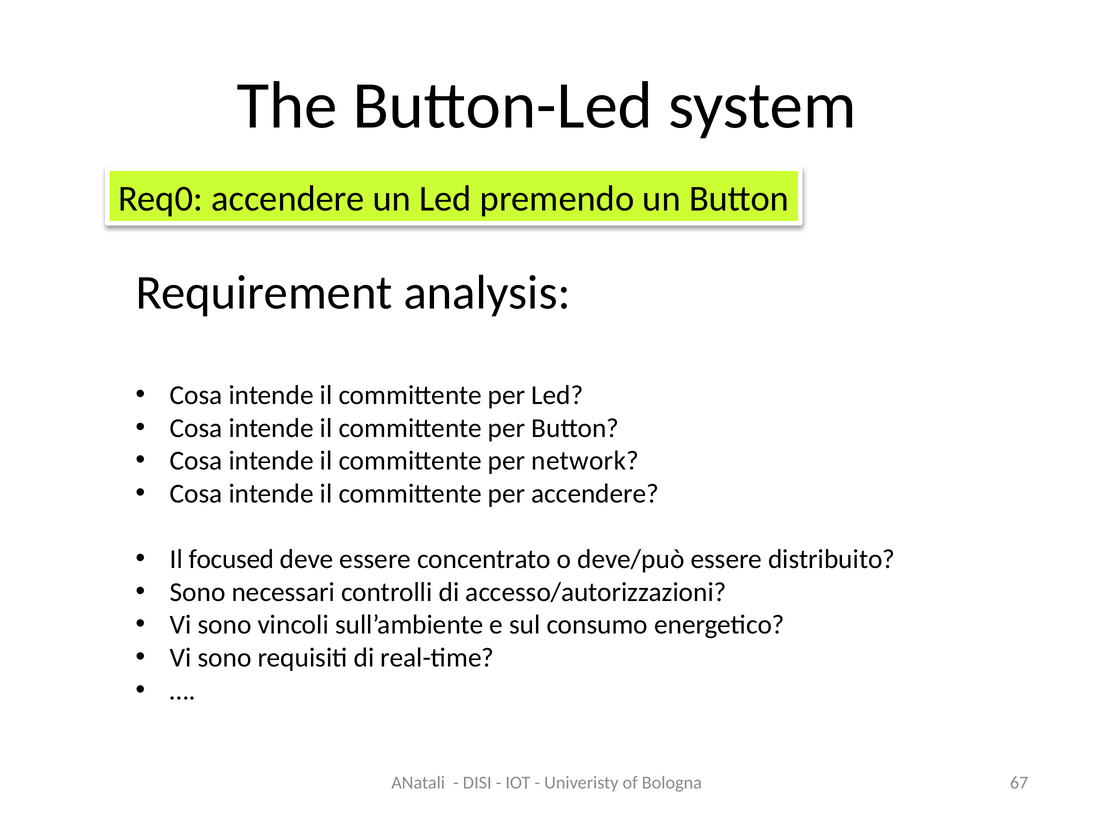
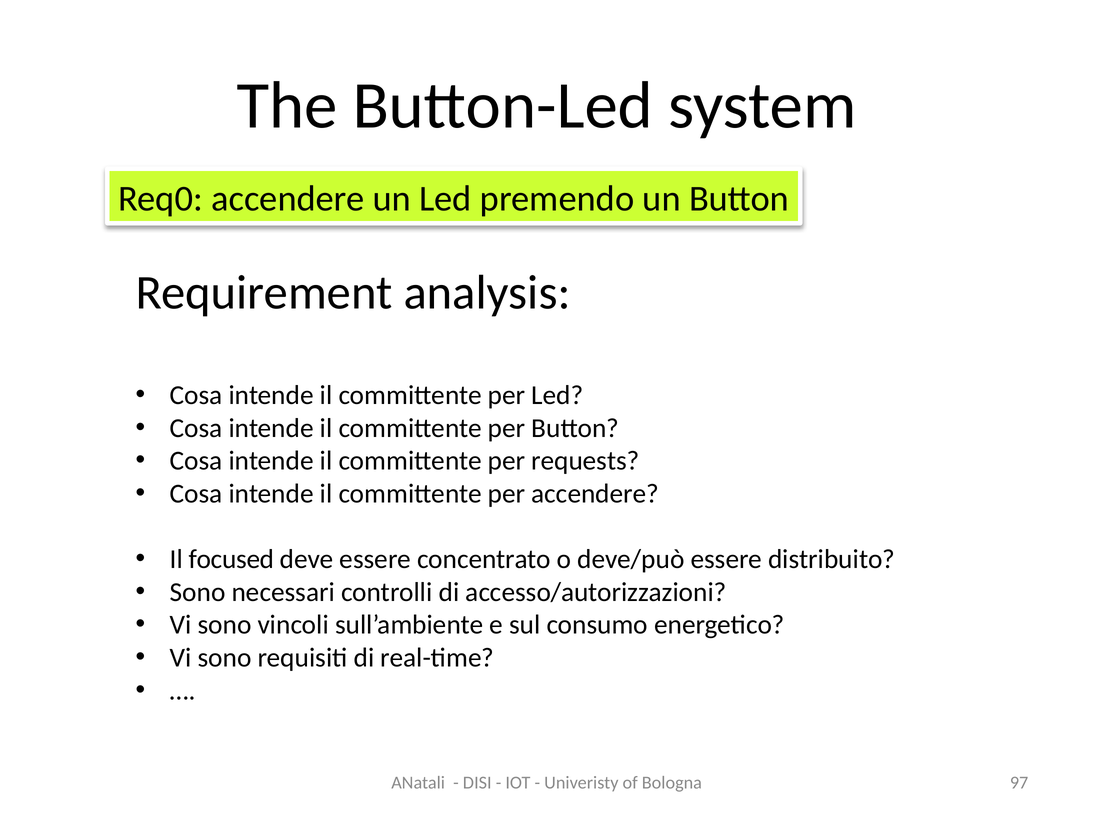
network: network -> requests (585, 461)
67: 67 -> 97 (1019, 783)
